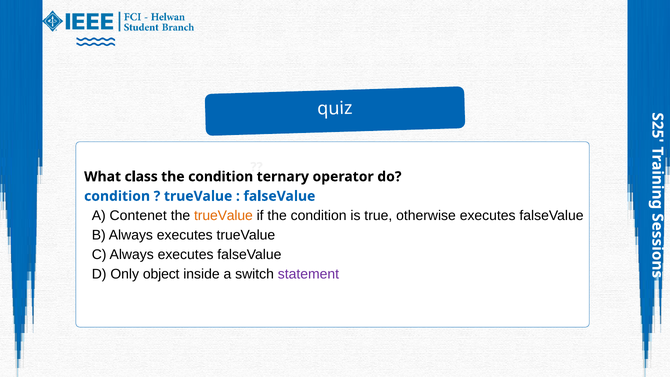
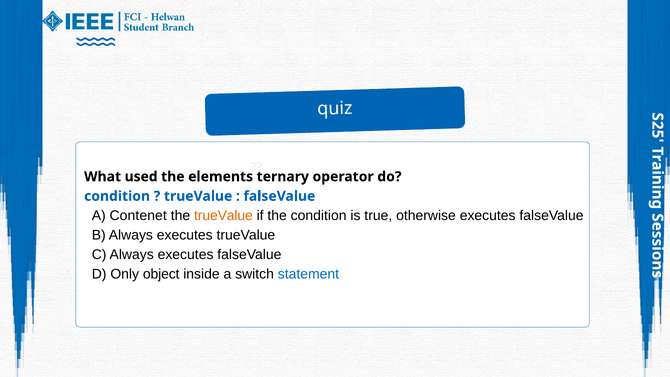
class: class -> used (141, 177)
condition: condition -> elements (221, 177)
statement colour: purple -> blue (308, 274)
